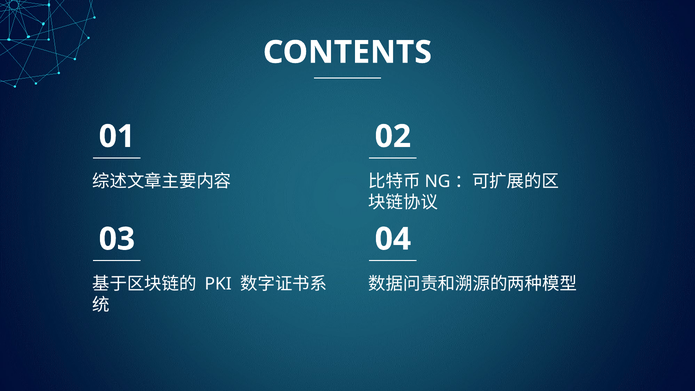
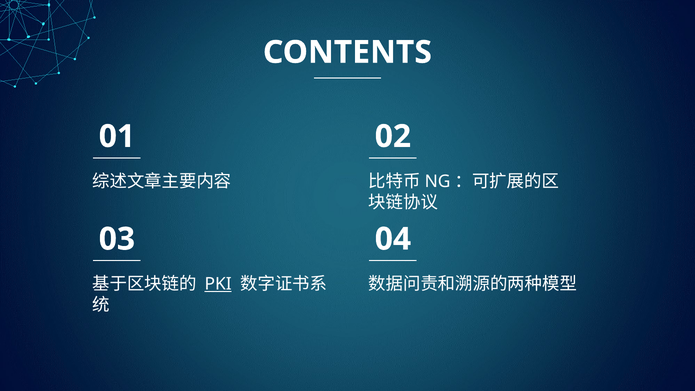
PKI underline: none -> present (218, 284)
